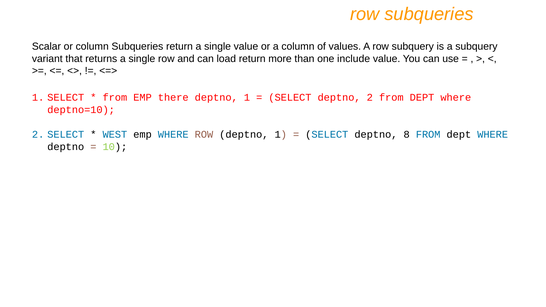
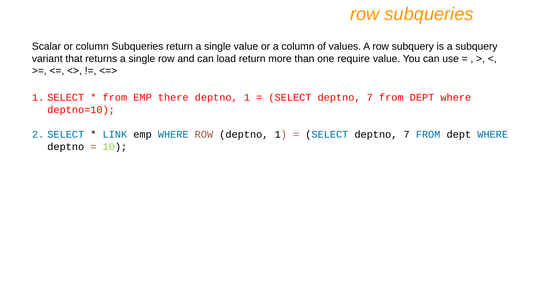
include: include -> require (354, 59)
2: 2 -> 7 (370, 98)
WEST: WEST -> LINK (115, 134)
8: 8 -> 7 (407, 134)
